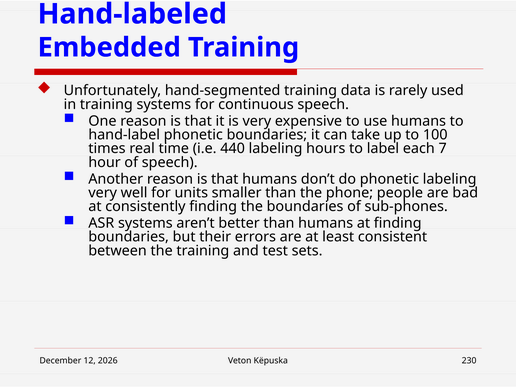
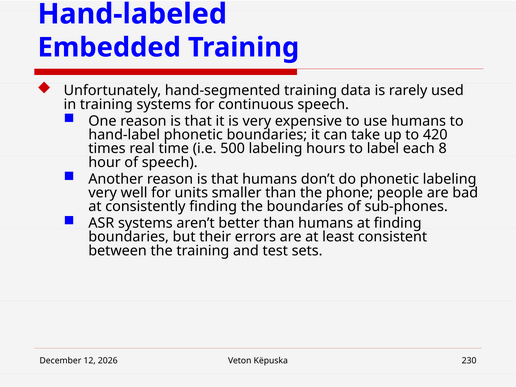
100: 100 -> 420 (435, 135)
440: 440 -> 500 (233, 149)
7: 7 -> 8 (443, 149)
